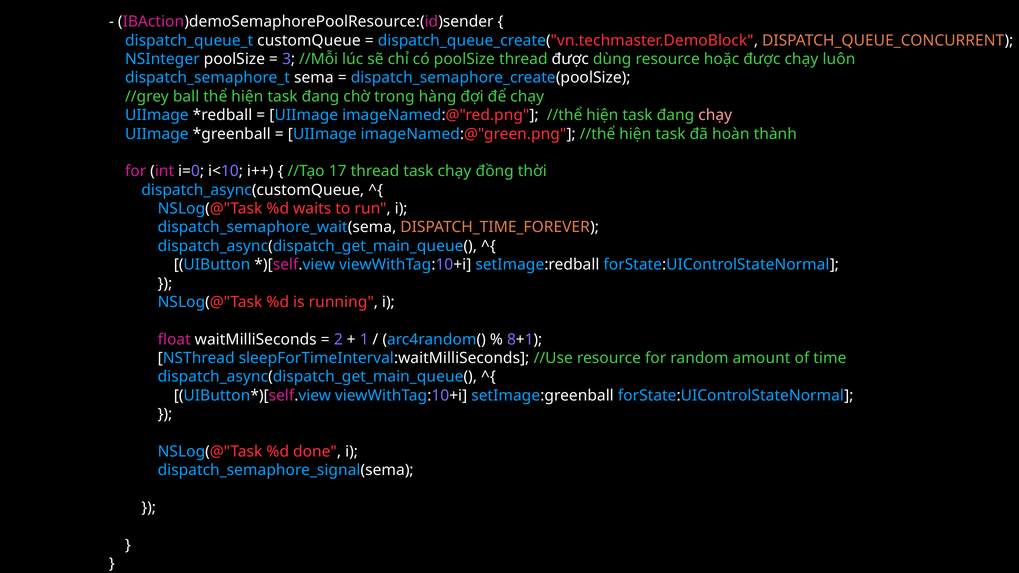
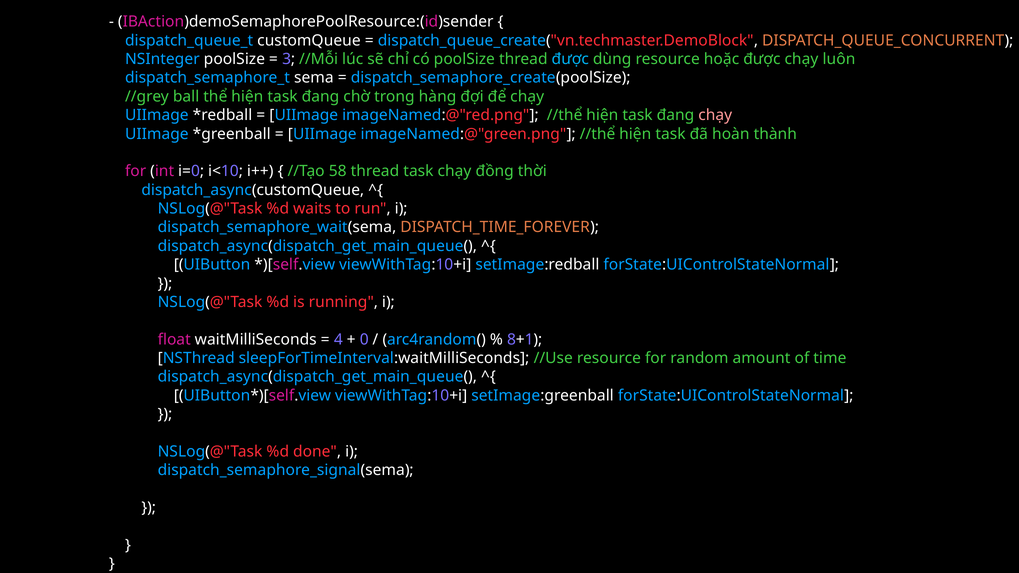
được colour: white -> light blue (570, 59)
17: 17 -> 58 (338, 171)
2: 2 -> 4 (338, 340)
1: 1 -> 0 (364, 340)
